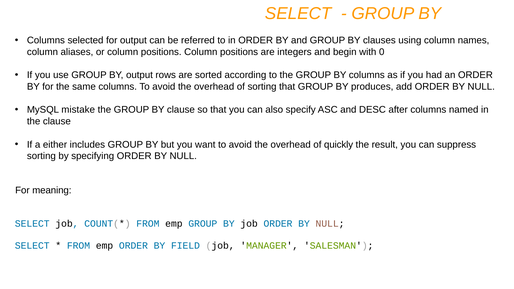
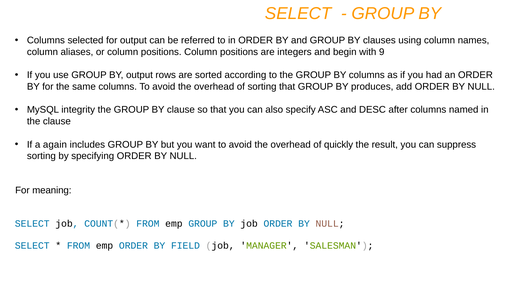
0: 0 -> 9 (382, 52)
mistake: mistake -> integrity (78, 110)
either: either -> again (55, 145)
